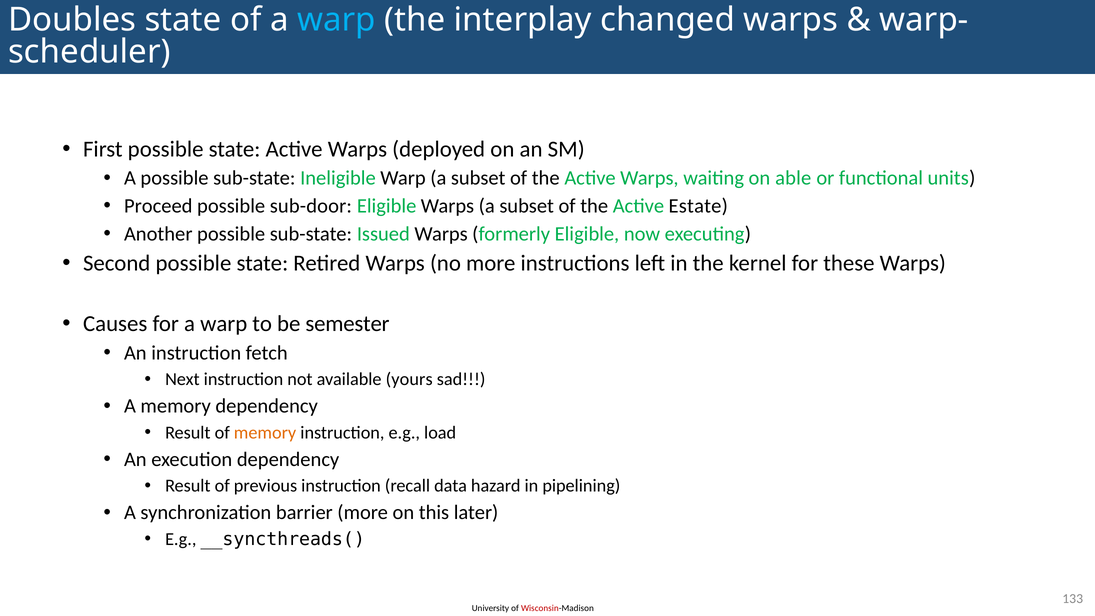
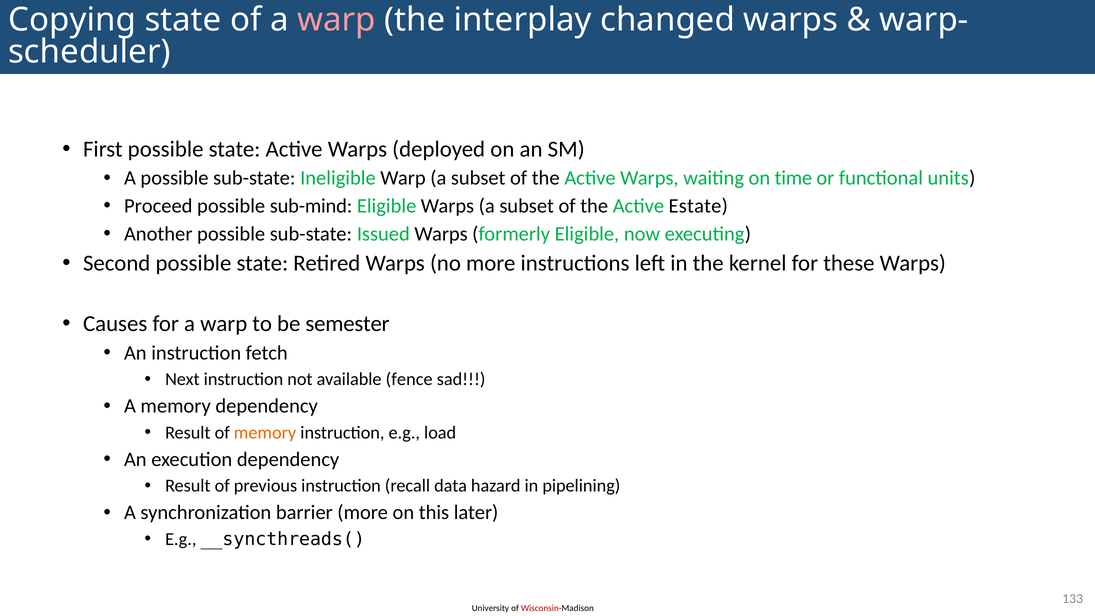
Doubles: Doubles -> Copying (72, 20)
warp colour: light blue -> pink (336, 20)
able: able -> time (793, 178)
sub-door: sub-door -> sub-mind (311, 206)
yours: yours -> fence (409, 379)
